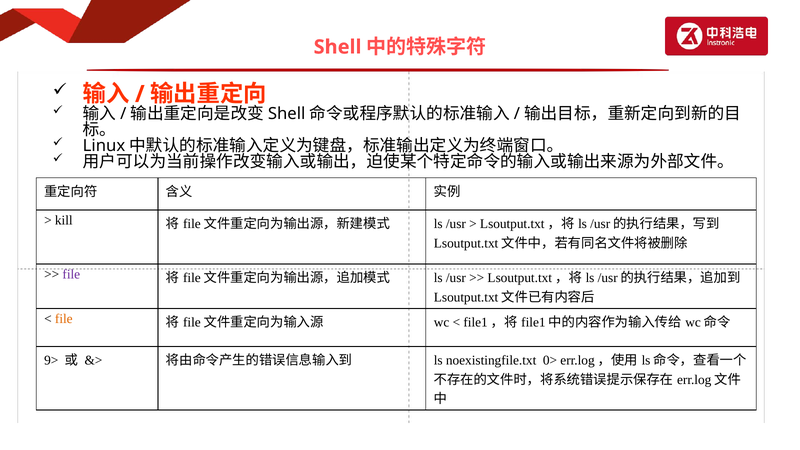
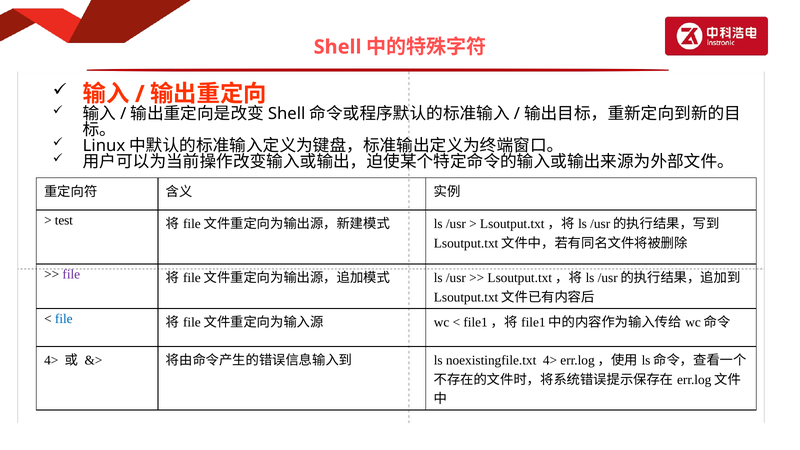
kill: kill -> test (64, 220)
file colour: orange -> blue (64, 319)
9>: 9> -> 4> (51, 360)
noexistingfile.txt 0>: 0> -> 4> (550, 360)
